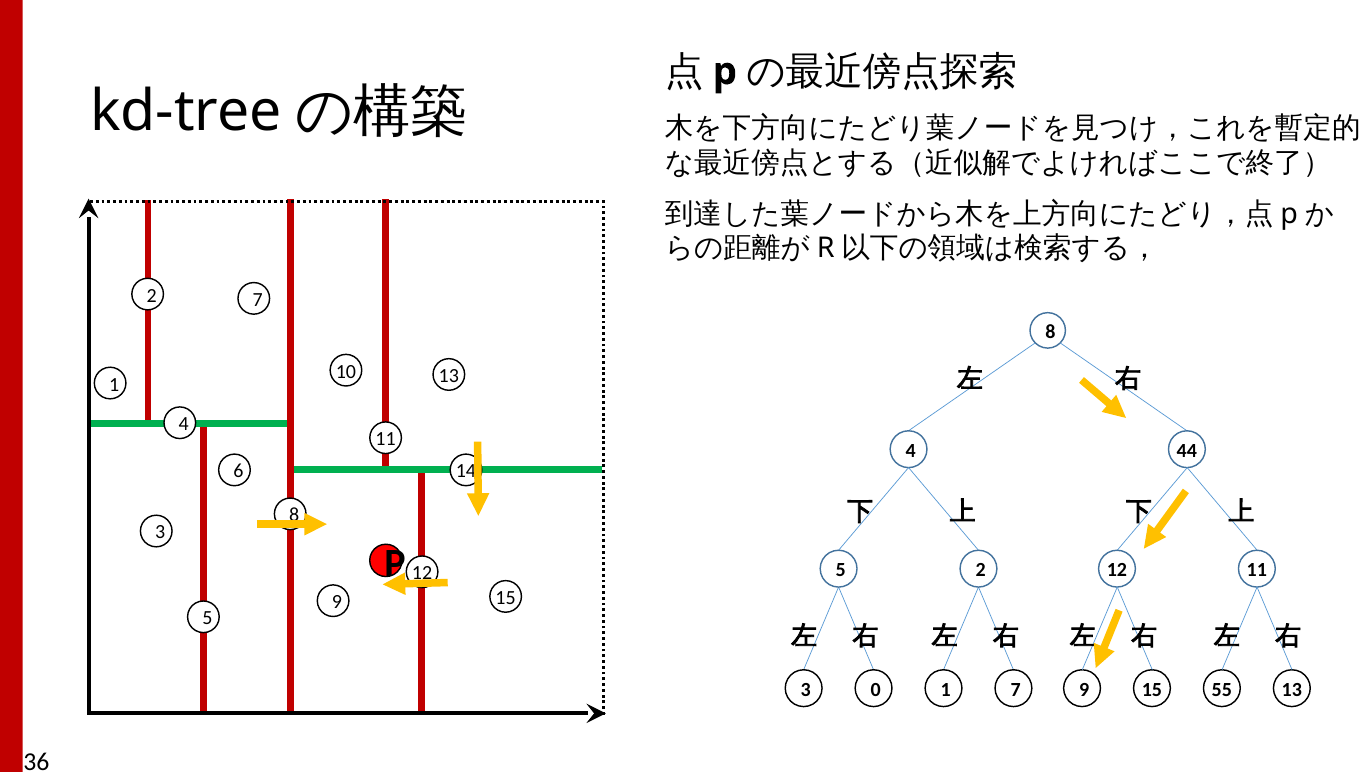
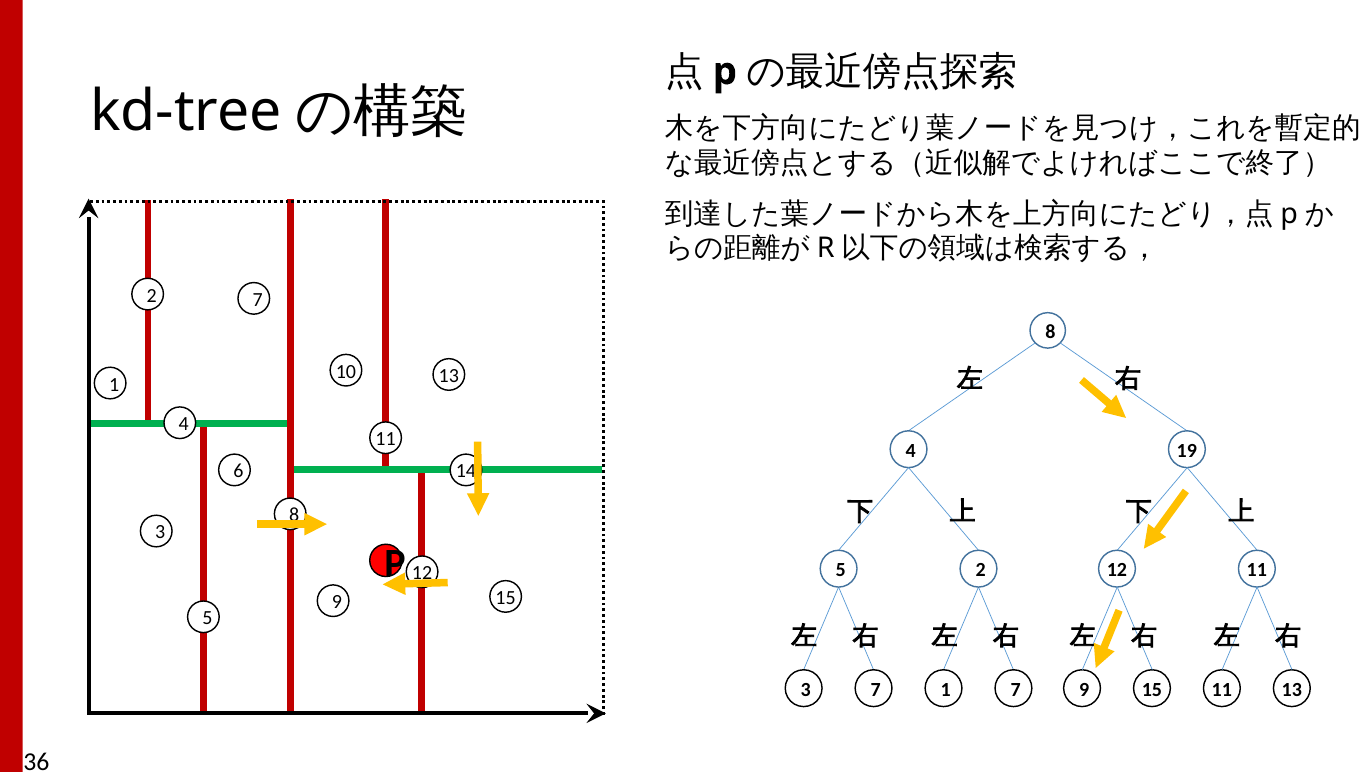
44: 44 -> 19 (1187, 450)
3 0: 0 -> 7 (876, 689)
15 55: 55 -> 11 (1222, 689)
